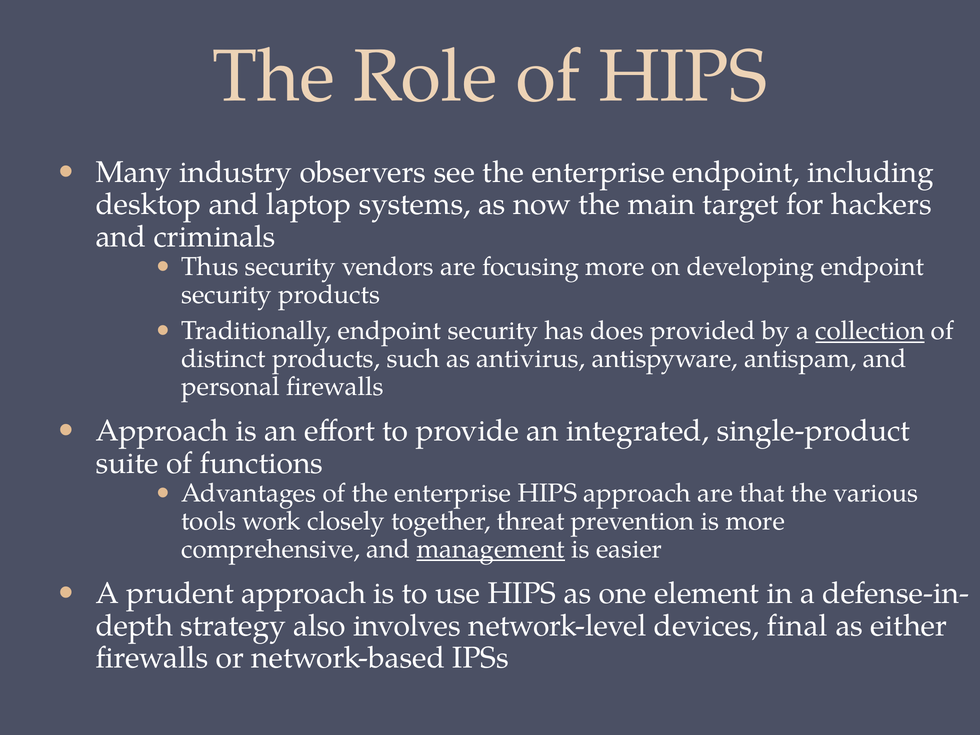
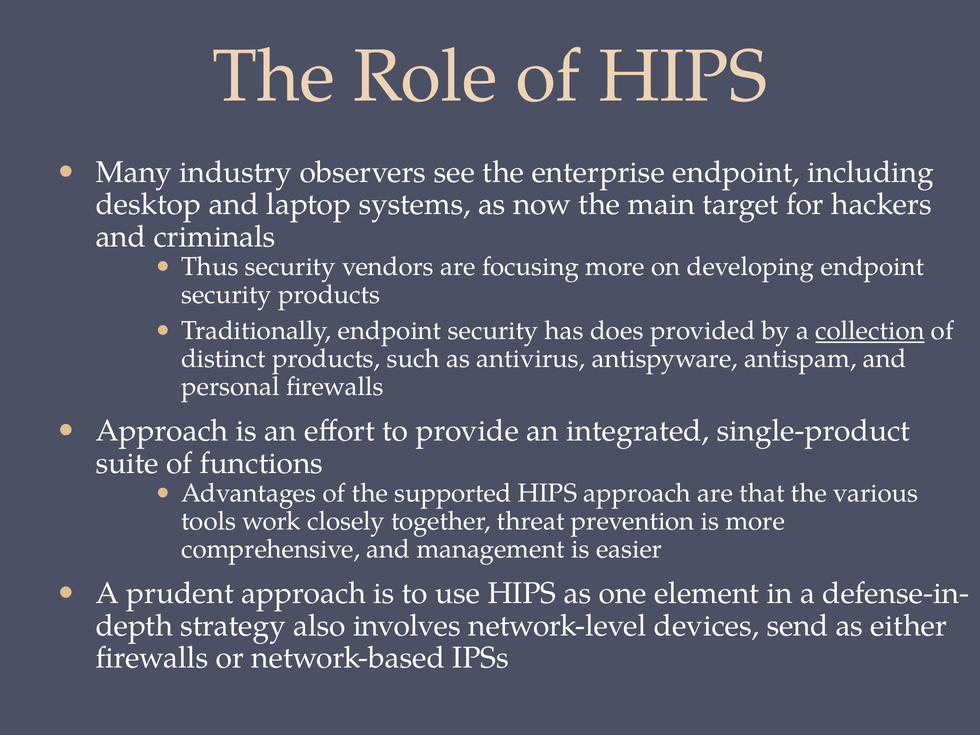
of the enterprise: enterprise -> supported (453, 493)
management underline: present -> none (491, 549)
final: final -> send (798, 626)
